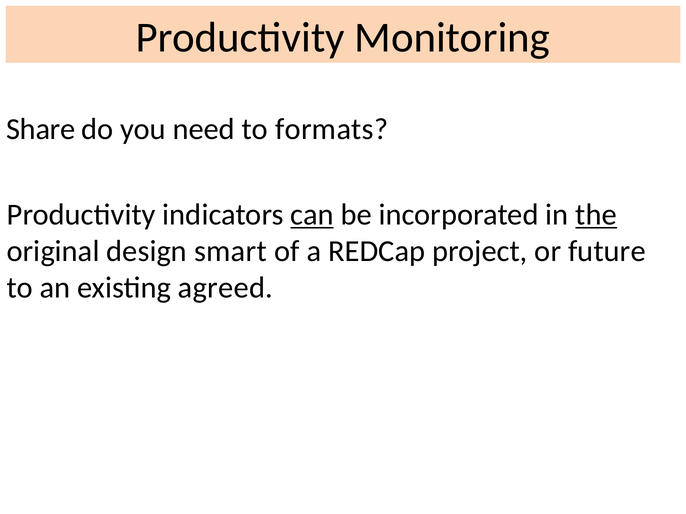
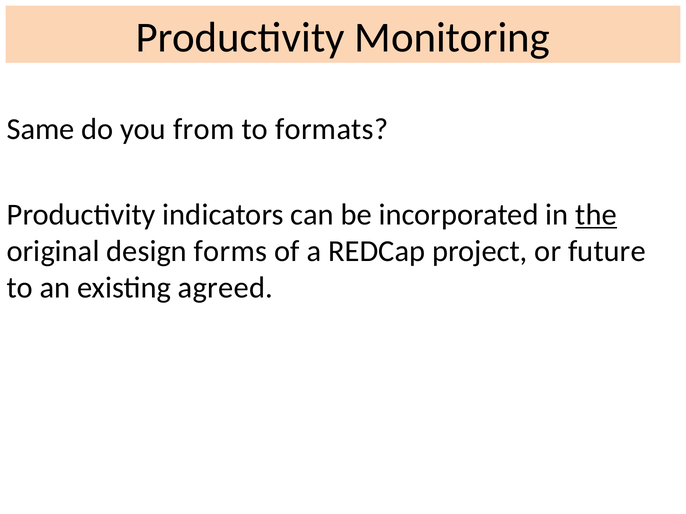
Share: Share -> Same (41, 129)
need: need -> from (204, 129)
can underline: present -> none (312, 215)
smart: smart -> forms (231, 252)
